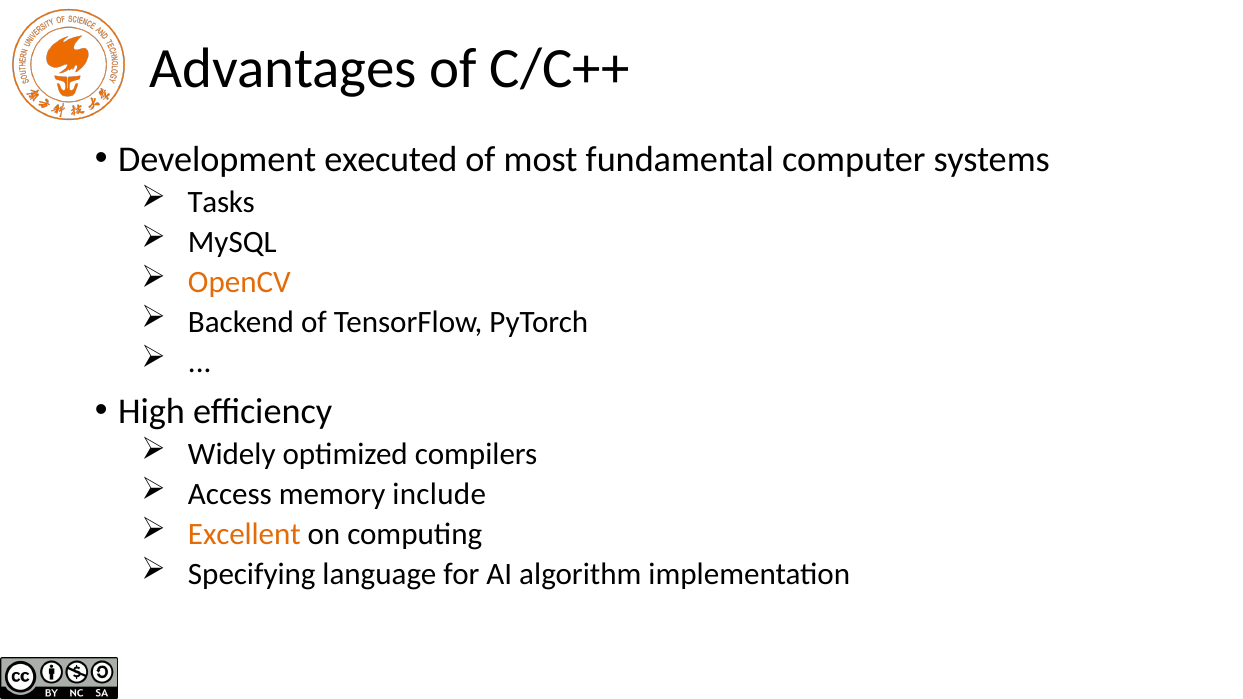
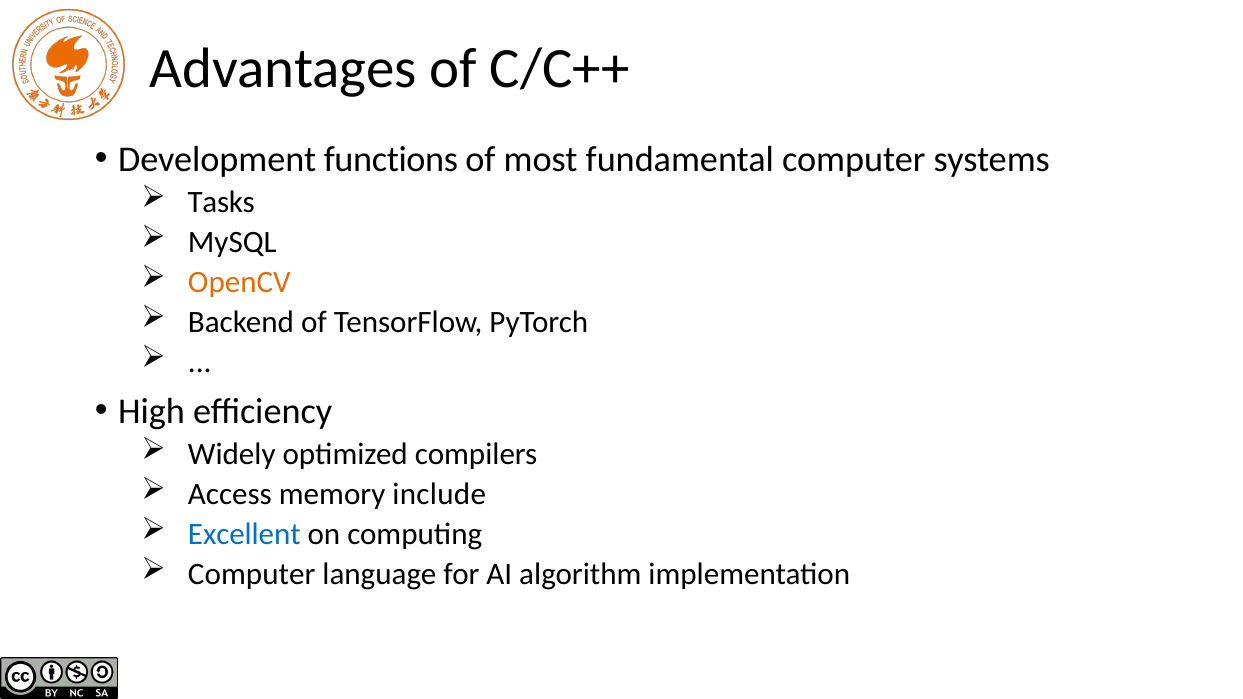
executed: executed -> functions (391, 159)
Excellent colour: orange -> blue (244, 534)
Specifying: Specifying -> Computer (252, 574)
